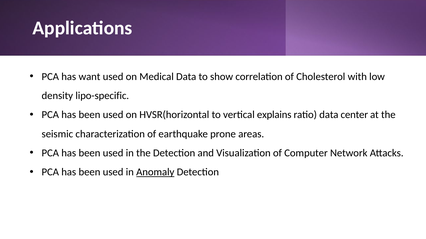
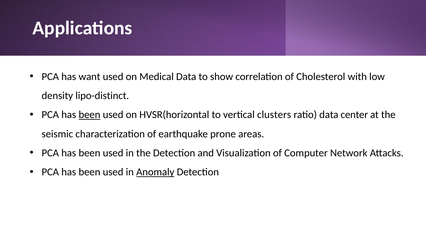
lipo-specific: lipo-specific -> lipo-distinct (102, 96)
been underline: none -> present (89, 115)
explains: explains -> clusters (274, 115)
